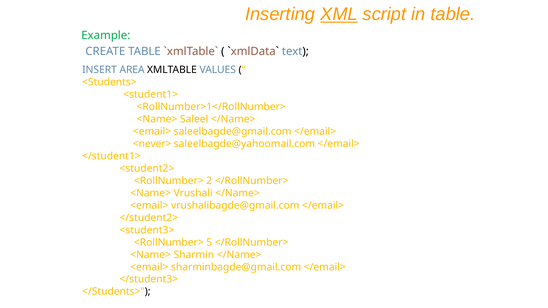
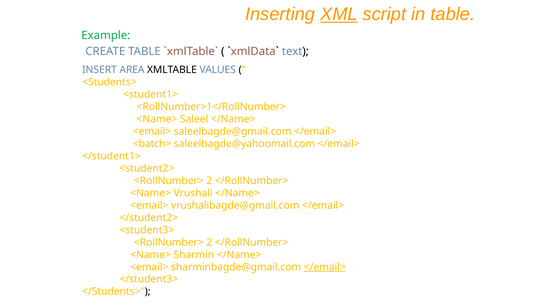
<never>: <never> -> <batch> (152, 144)
5: 5 -> 2 (209, 243)
</email> underline: none -> present (325, 267)
